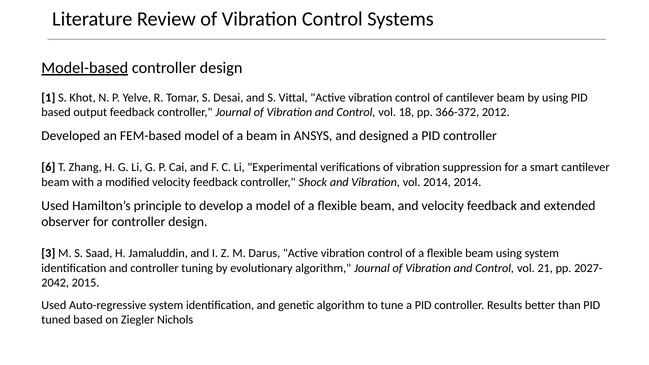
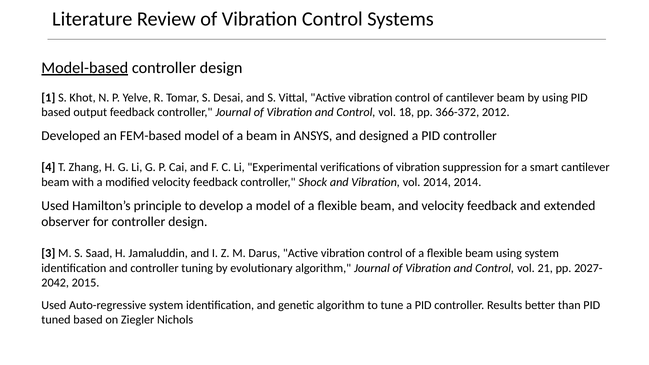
6: 6 -> 4 (48, 167)
